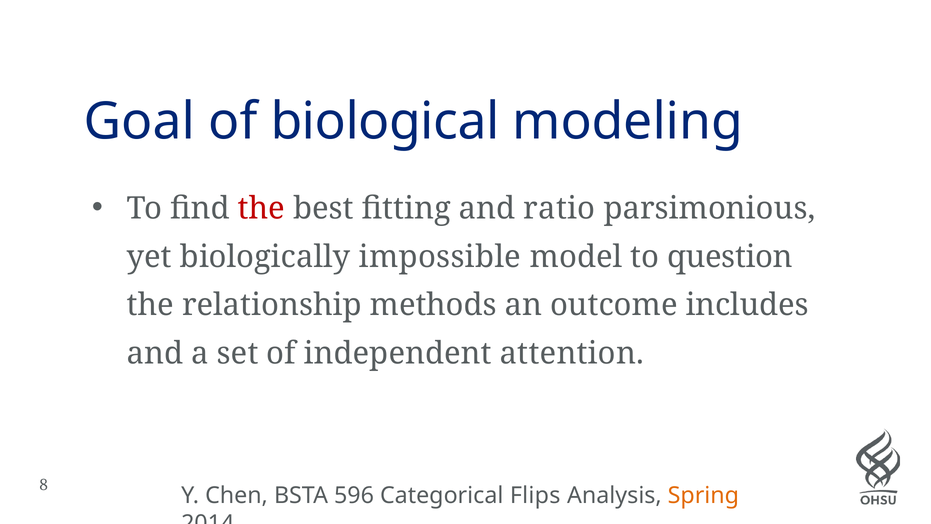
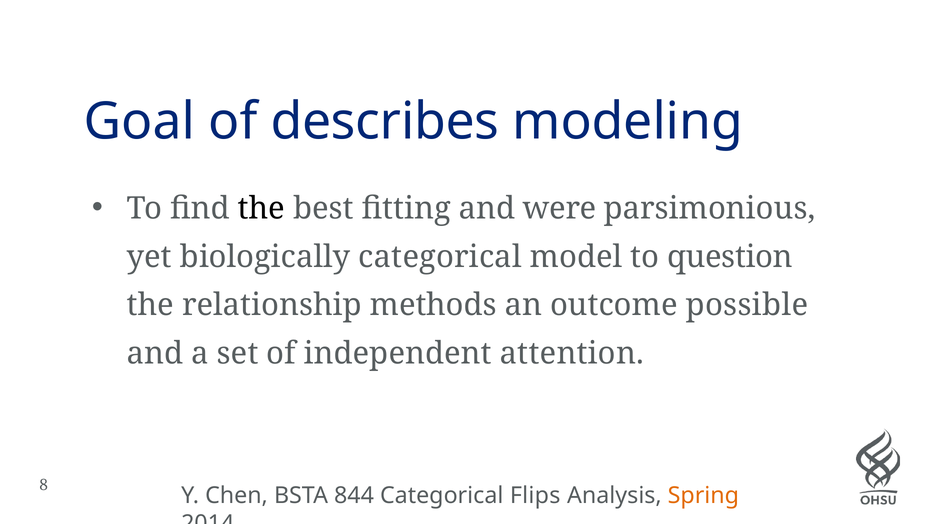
biological: biological -> describes (385, 122)
the colour: red -> black (261, 208)
ratio: ratio -> were (560, 208)
biologically impossible: impossible -> categorical (440, 257)
includes: includes -> possible (747, 305)
596: 596 -> 844 (354, 495)
